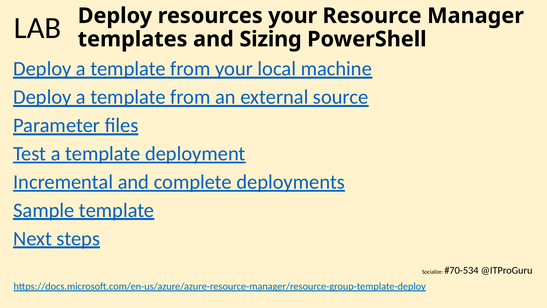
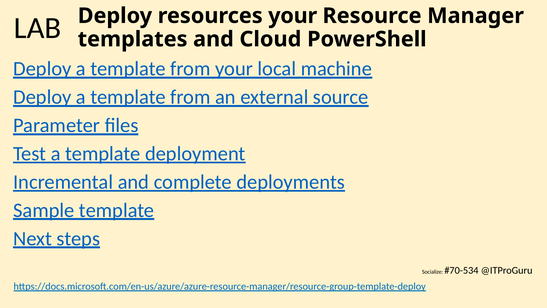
Sizing: Sizing -> Cloud (270, 39)
